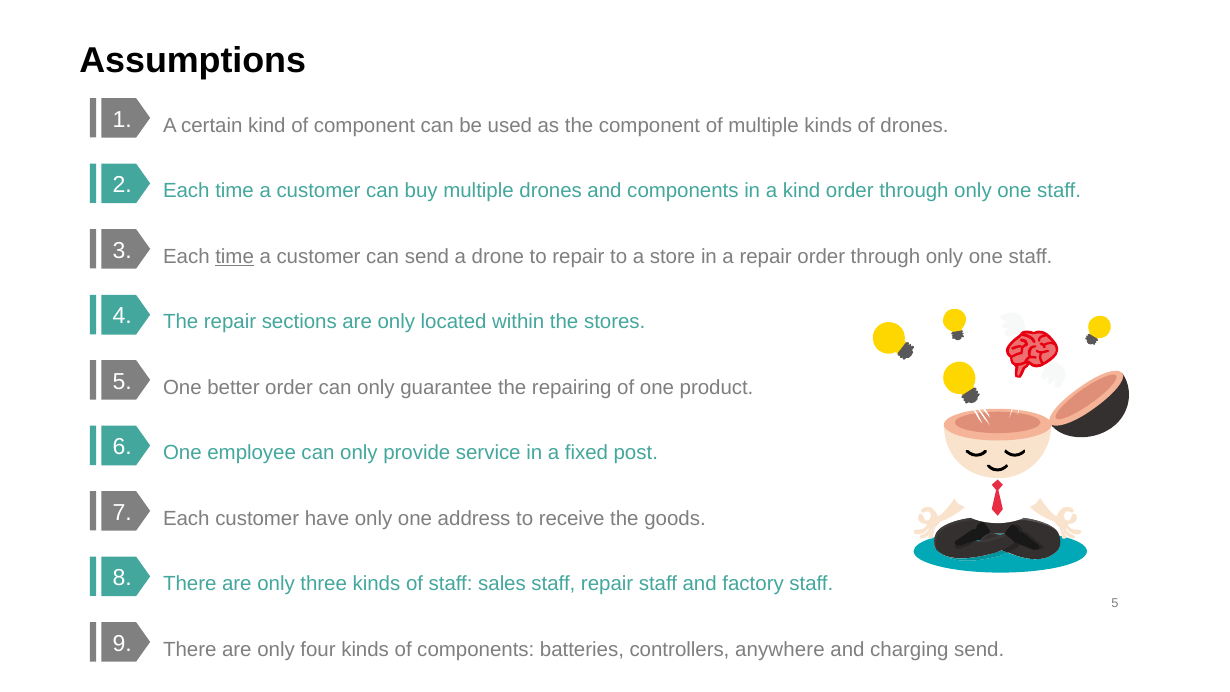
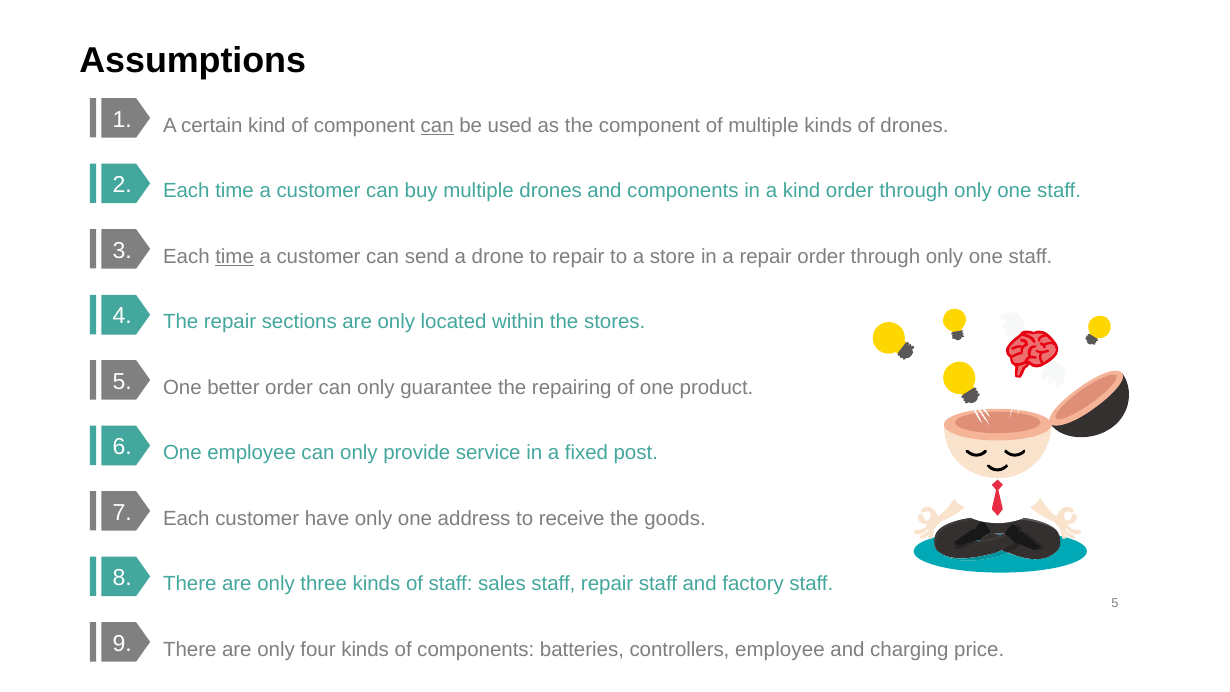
can underline: none -> present (437, 126)
controllers anywhere: anywhere -> employee (780, 649)
charging send: send -> price (979, 649)
